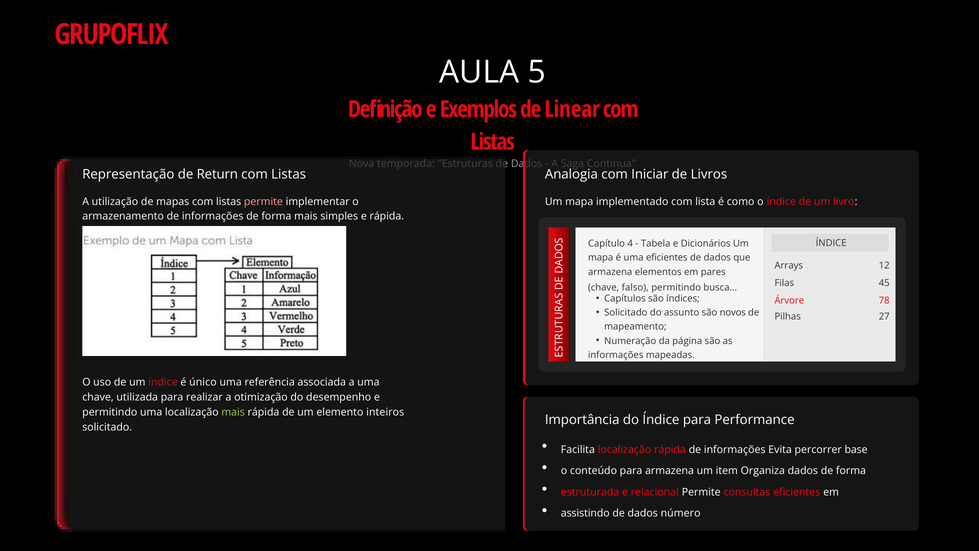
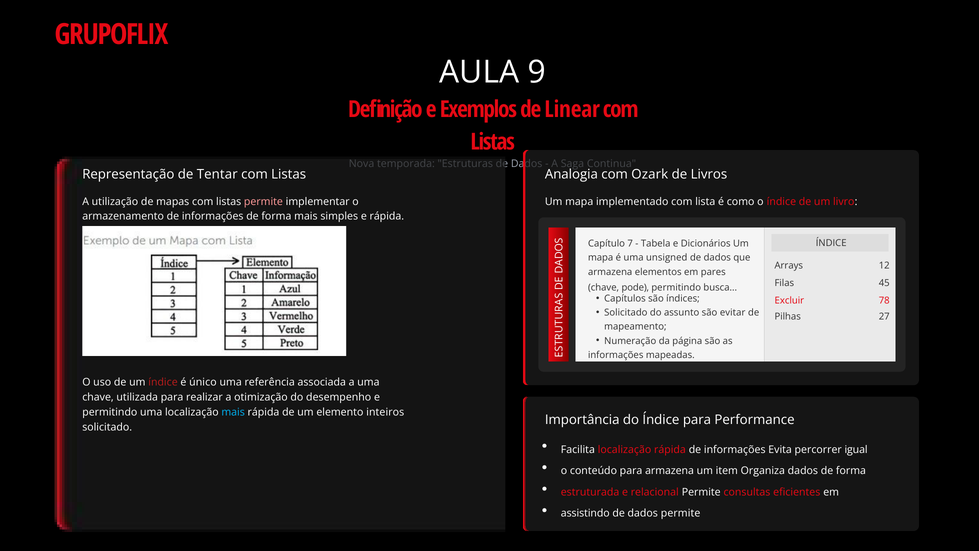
5: 5 -> 9 (537, 72)
Return: Return -> Tentar (217, 174)
Iniciar: Iniciar -> Ozark (650, 174)
4: 4 -> 7 (630, 244)
uma eficientes: eficientes -> unsigned (667, 258)
falso: falso -> pode (635, 288)
Árvore: Árvore -> Excluir (789, 301)
novos: novos -> evitar (733, 312)
mais colour: light green -> light blue (233, 412)
base: base -> igual (856, 449)
dados número: número -> permite (681, 513)
